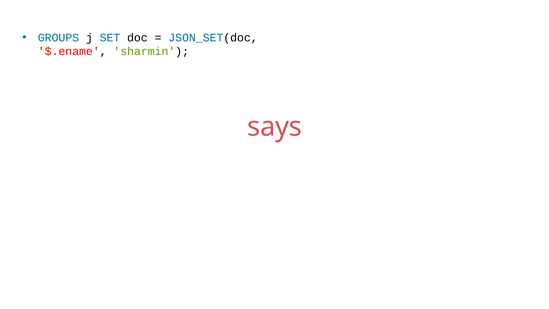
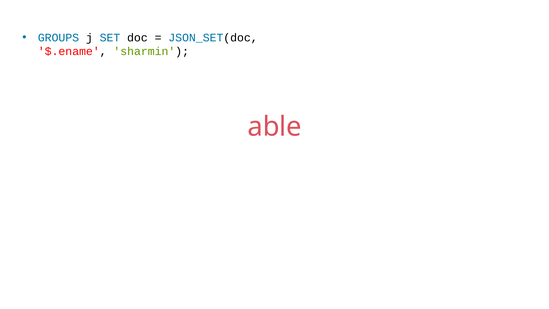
says: says -> able (275, 127)
